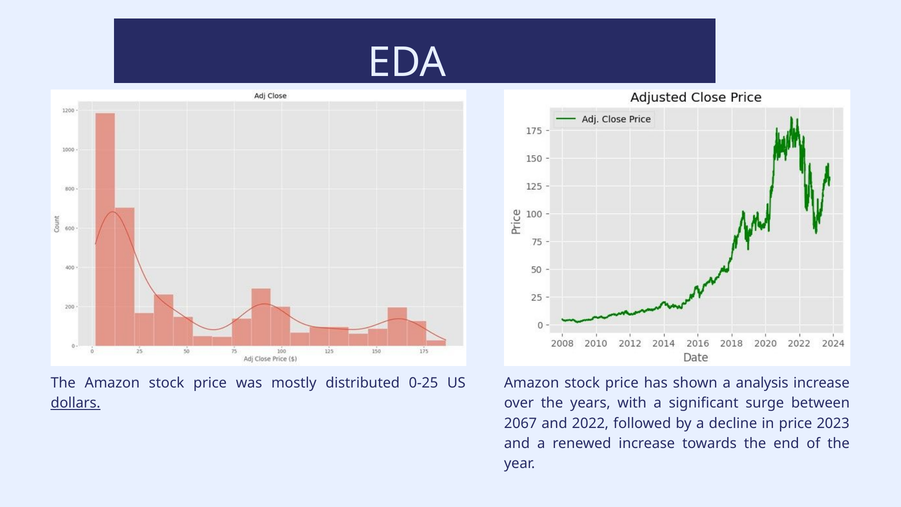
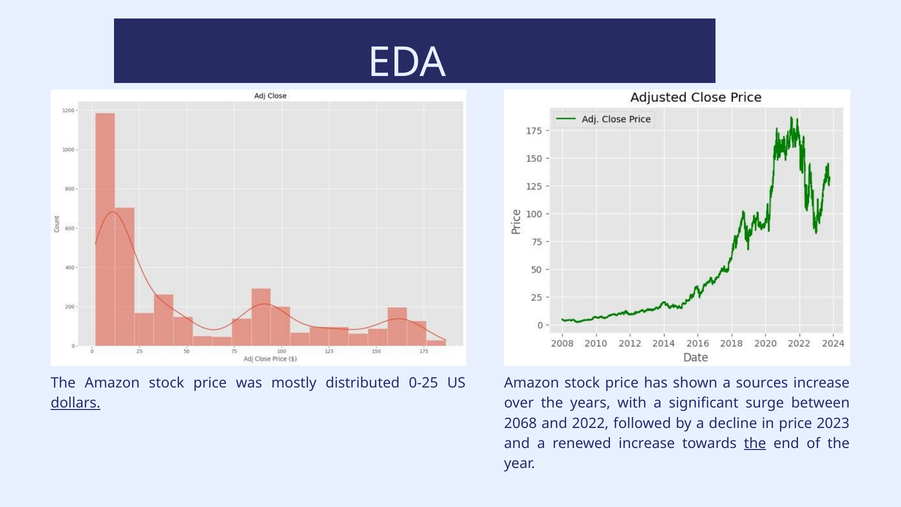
analysis: analysis -> sources (762, 383)
2067: 2067 -> 2068 (521, 423)
the underline: none -> present (755, 443)
